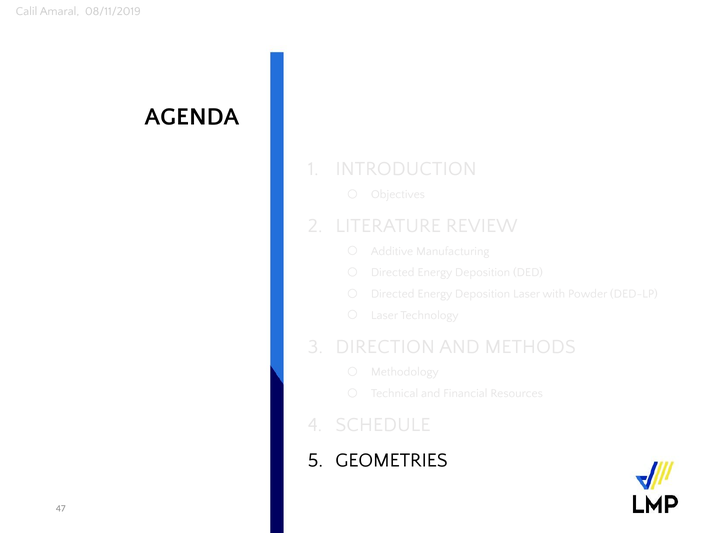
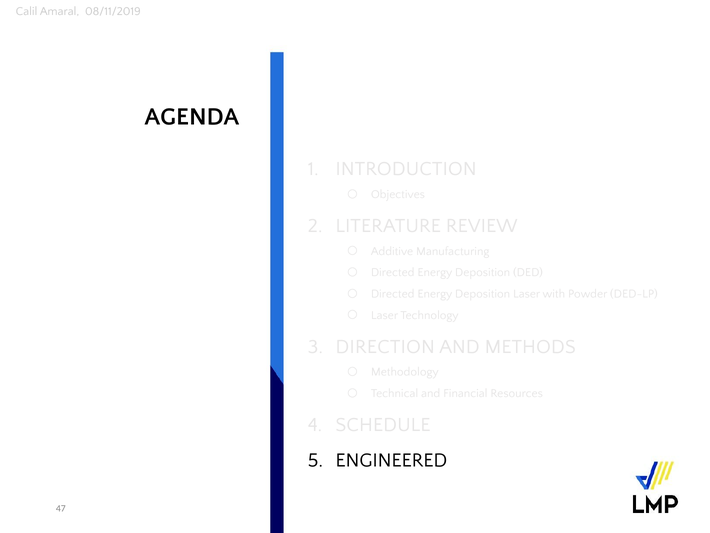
GEOMETRIES: GEOMETRIES -> ENGINEERED (391, 460)
